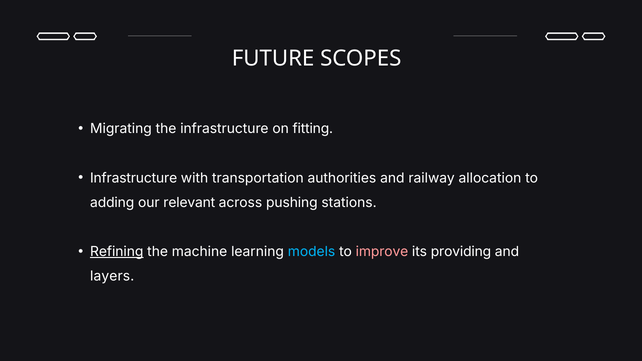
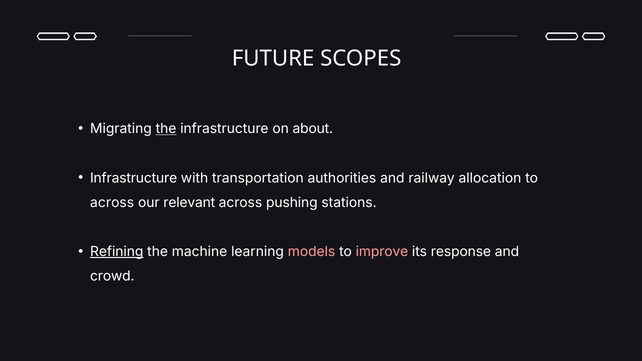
the underline: none -> present (166, 129)
fitting: fitting -> about (313, 129)
adding: adding -> across (112, 203)
models colour: light blue -> pink (312, 252)
providing: providing -> response (461, 252)
layers: layers -> crowd (112, 276)
